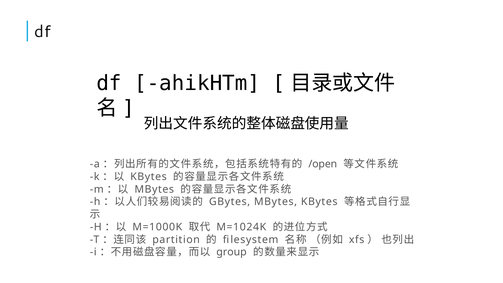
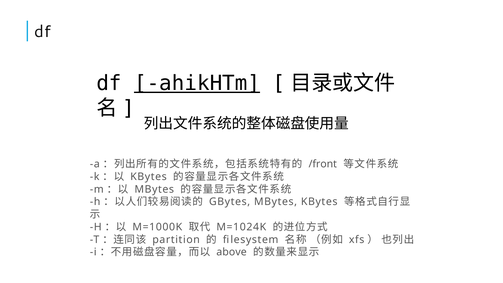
ahikHTm underline: none -> present (197, 83)
/open: /open -> /front (323, 164)
group: group -> above (232, 252)
